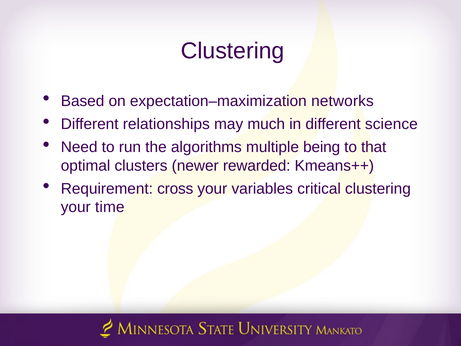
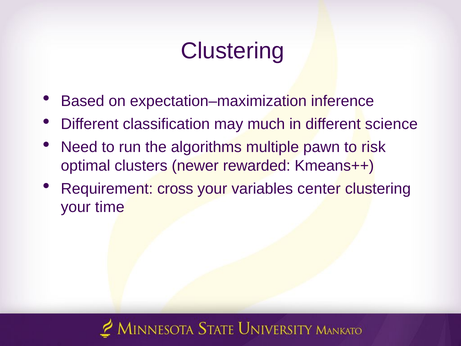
networks: networks -> inference (343, 101)
relationships: relationships -> classification (166, 124)
being: being -> pawn (322, 147)
that: that -> risk (374, 147)
critical: critical -> center (319, 189)
